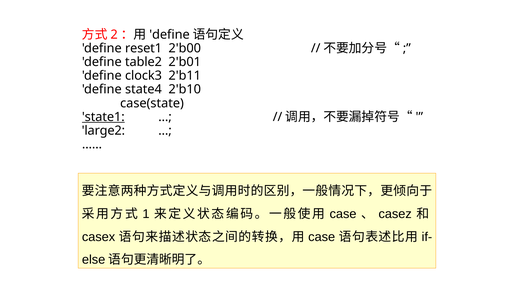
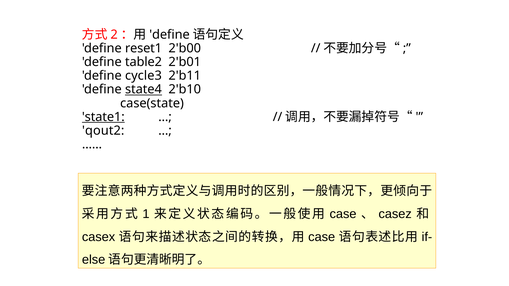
clock3: clock3 -> cycle3 (143, 76)
state4 underline: none -> present (143, 90)
large2: large2 -> qout2 (103, 131)
